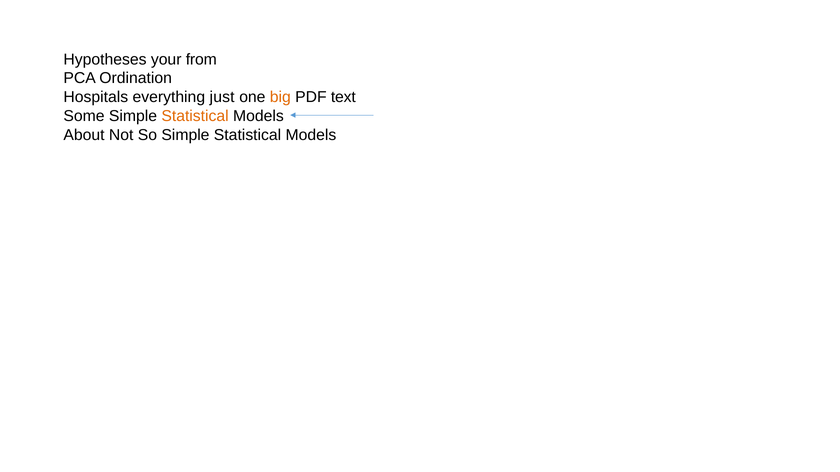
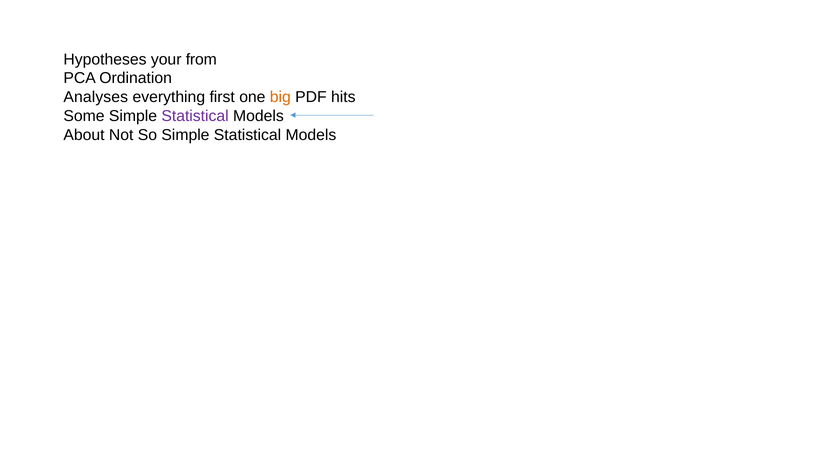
Hospitals: Hospitals -> Analyses (96, 97)
just: just -> first (222, 97)
text: text -> hits (343, 97)
Statistical colour: orange -> purple (195, 116)
